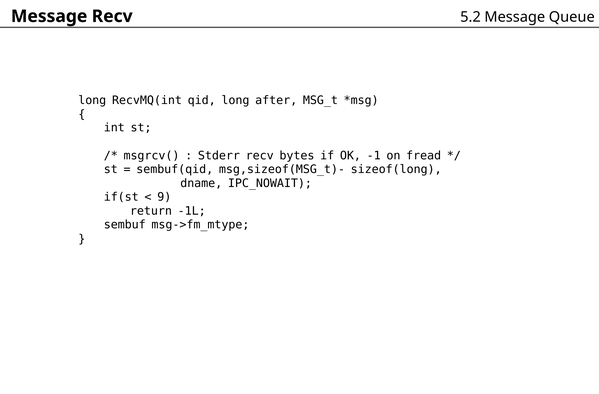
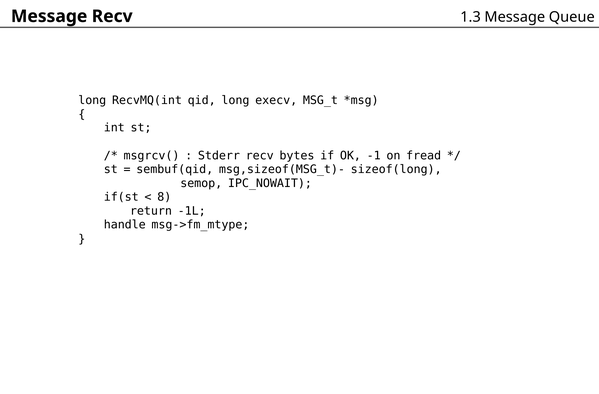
5.2: 5.2 -> 1.3 (471, 17)
after: after -> execv (276, 100)
dname: dname -> semop (201, 183)
9: 9 -> 8 (164, 197)
sembuf: sembuf -> handle (125, 224)
